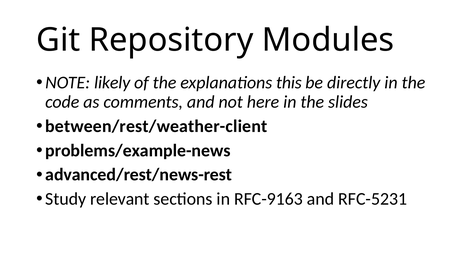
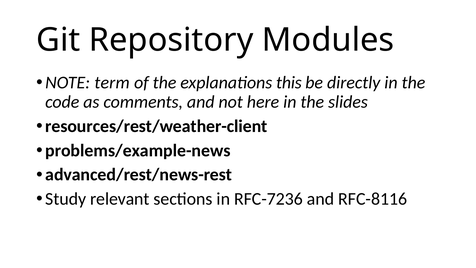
likely: likely -> term (112, 83)
between/rest/weather-client: between/rest/weather-client -> resources/rest/weather-client (156, 126)
RFC-9163: RFC-9163 -> RFC-7236 (268, 199)
RFC-5231: RFC-5231 -> RFC-8116 (373, 199)
